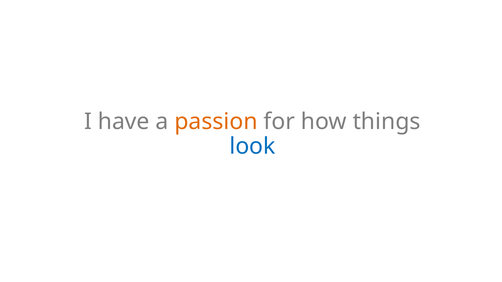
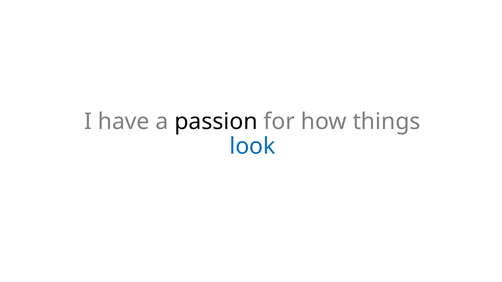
passion colour: orange -> black (216, 122)
